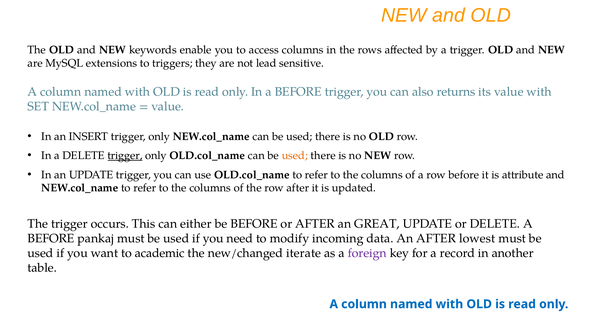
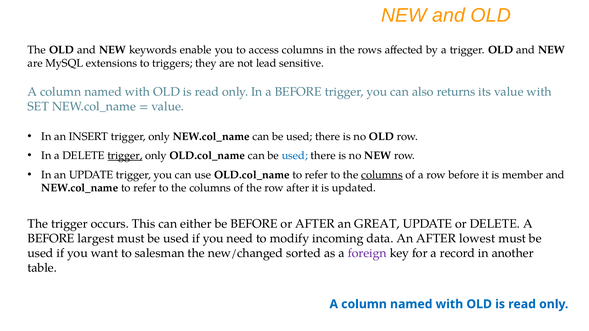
used colour: orange -> blue (295, 156)
columns underline: none -> present (382, 175)
attribute: attribute -> member (523, 175)
pankaj: pankaj -> largest (96, 239)
academic: academic -> salesman (160, 253)
iterate: iterate -> sorted (304, 253)
